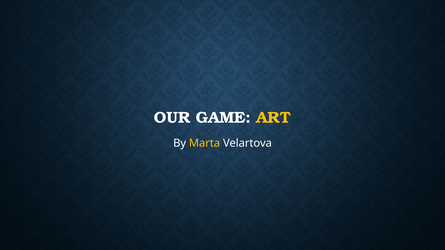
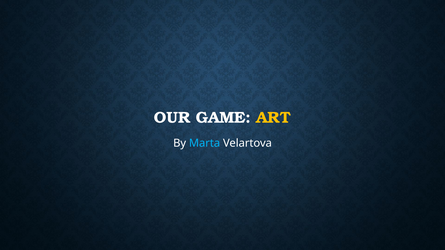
Marta colour: yellow -> light blue (205, 143)
